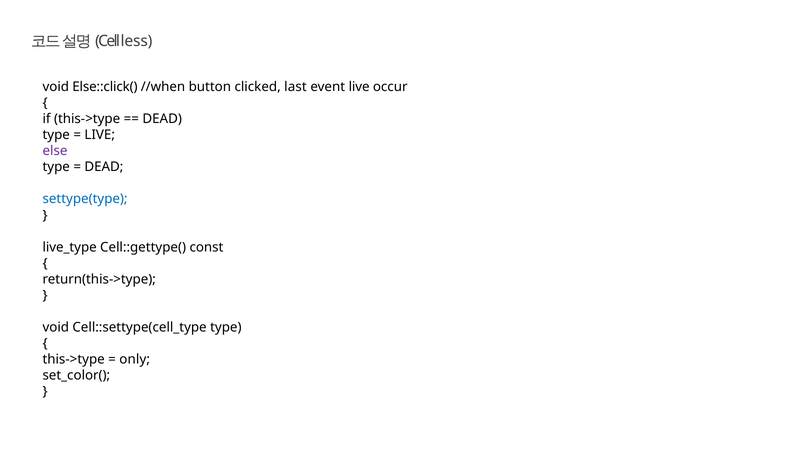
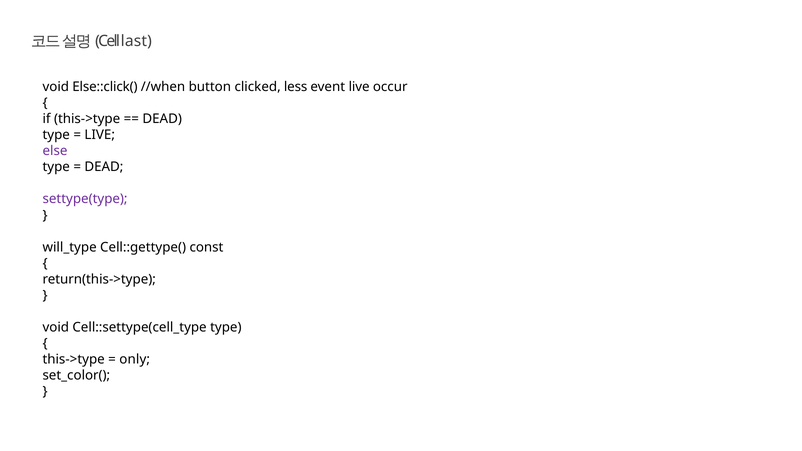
less: less -> last (136, 41)
last: last -> less (296, 87)
settype(type colour: blue -> purple (85, 199)
live_type: live_type -> will_type (70, 247)
